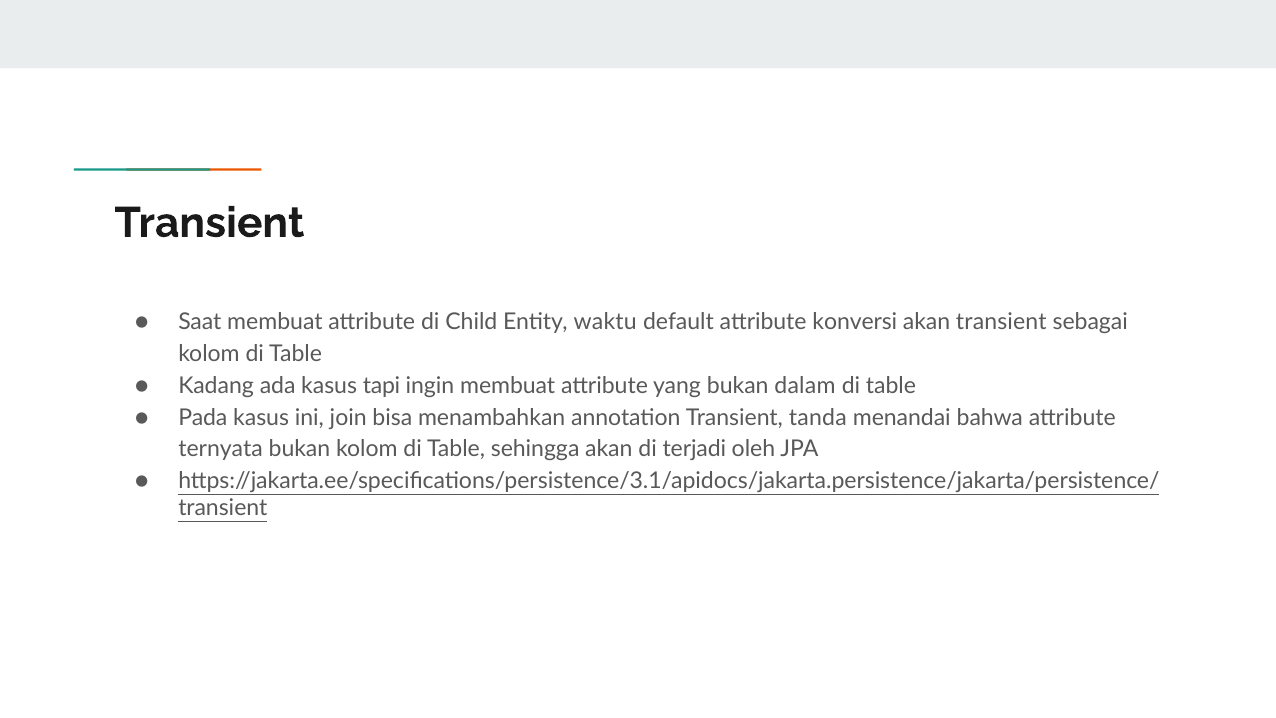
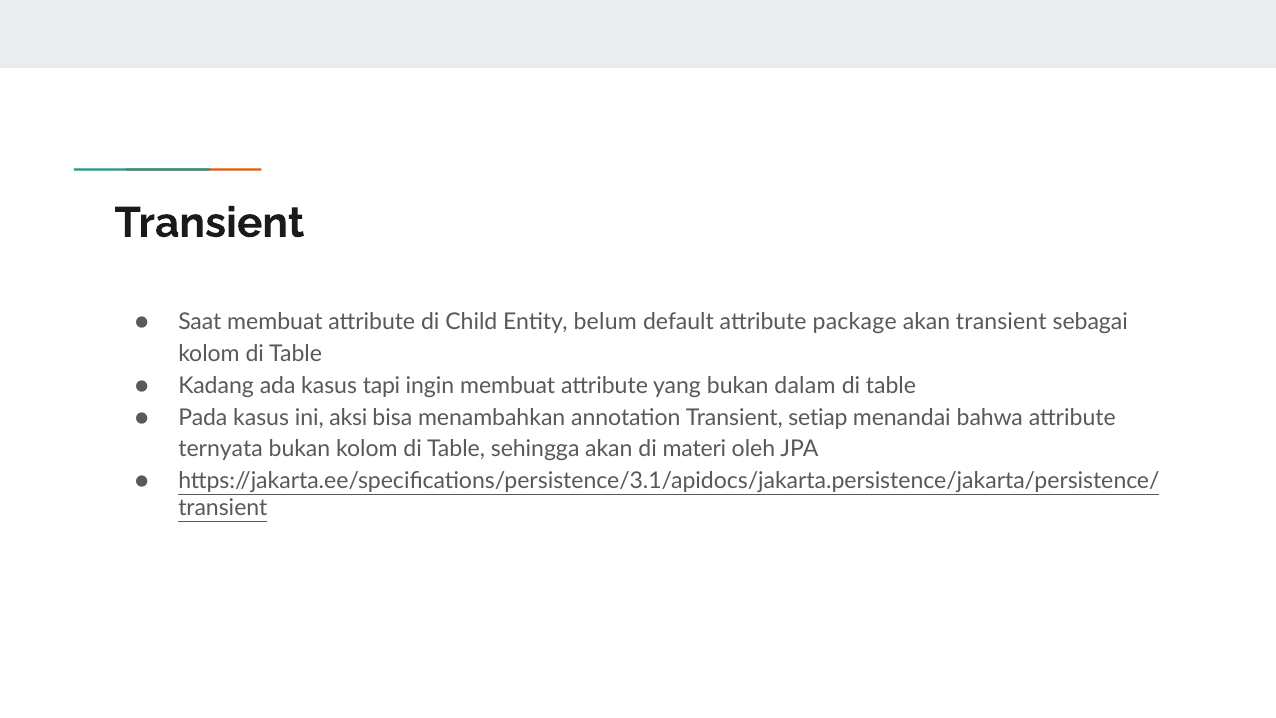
waktu: waktu -> belum (605, 322)
konversi: konversi -> package (855, 322)
join: join -> aksi (348, 417)
tanda: tanda -> setiap (818, 417)
terjadi: terjadi -> materi (694, 449)
